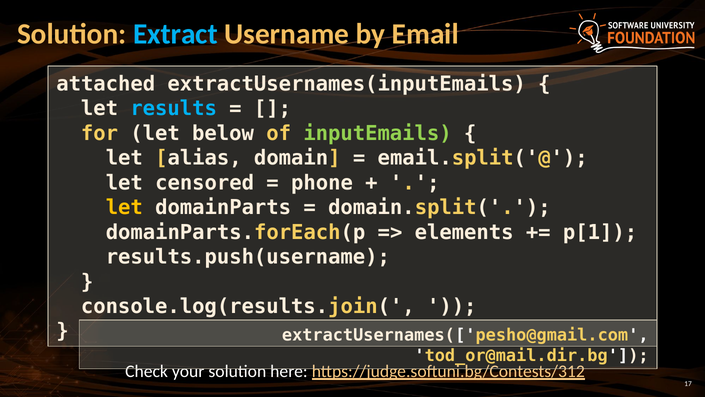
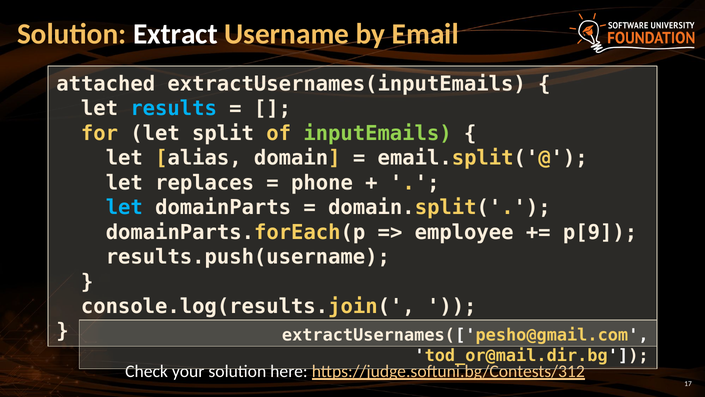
Extract colour: light blue -> white (175, 34)
below: below -> split (223, 133)
censored: censored -> replaces (205, 183)
let colour: yellow -> light blue (124, 207)
elements: elements -> employee (464, 232)
p[1: p[1 -> p[9 (600, 232)
